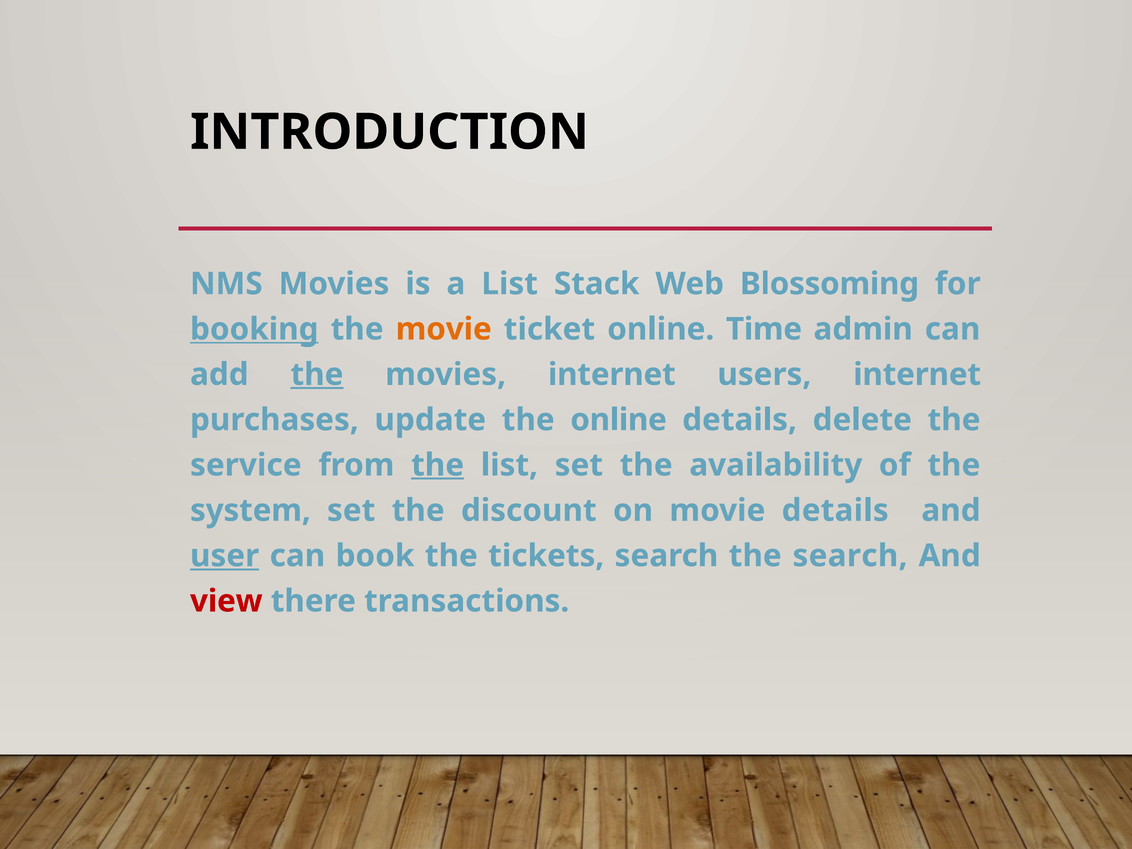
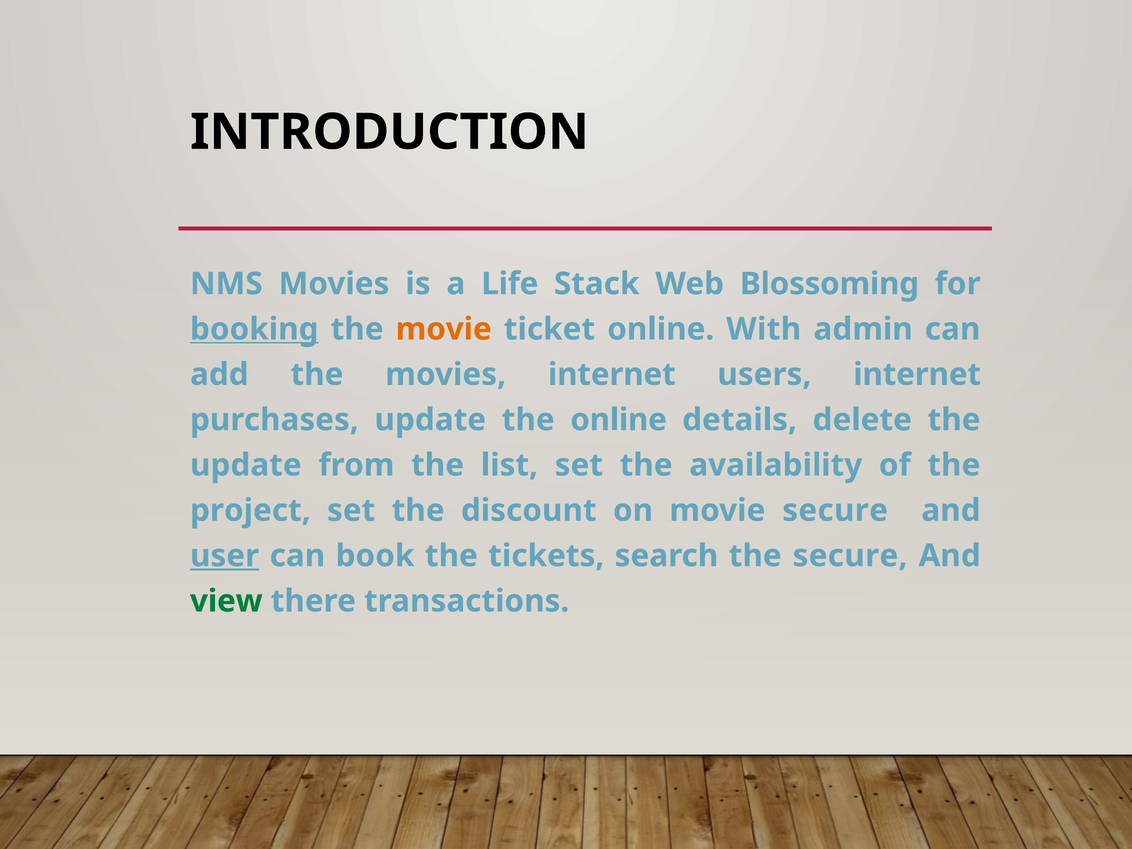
a List: List -> Life (510, 284)
Time: Time -> With (764, 329)
the underline: present -> none (317, 374)
service: service -> update (246, 465)
the underline: present -> none (438, 465)
system: system -> project (250, 510)
movie details: details -> secure (835, 510)
the search: search -> secure (850, 556)
view colour: red -> green (226, 601)
